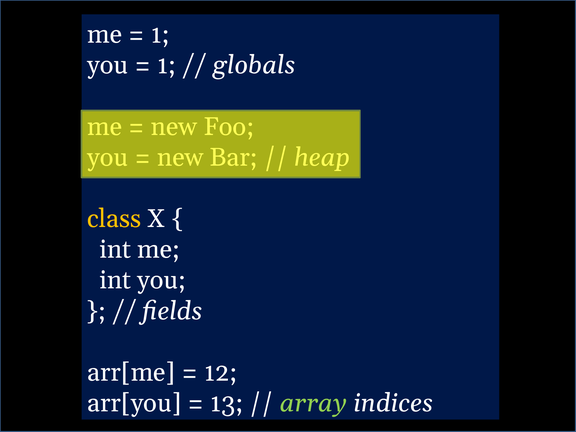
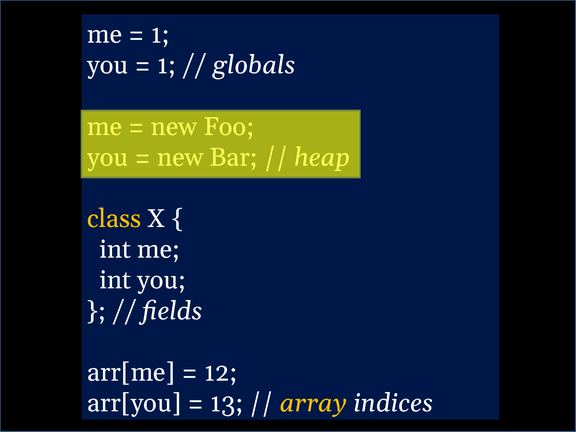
array colour: light green -> yellow (314, 403)
